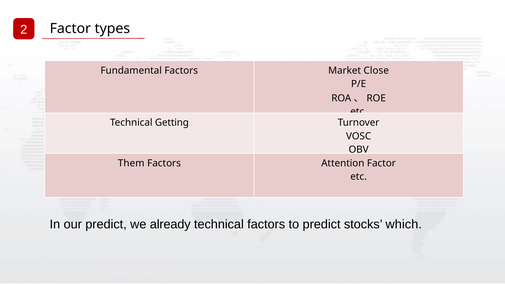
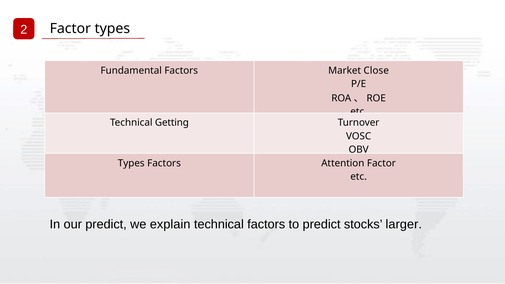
Them: Them -> Types (131, 163)
already: already -> explain (170, 225)
which: which -> larger (404, 225)
